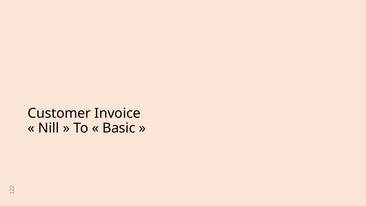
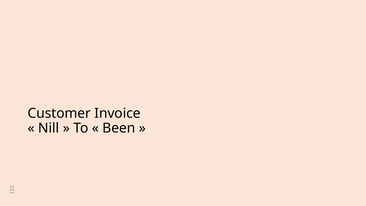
Basic: Basic -> Been (119, 128)
